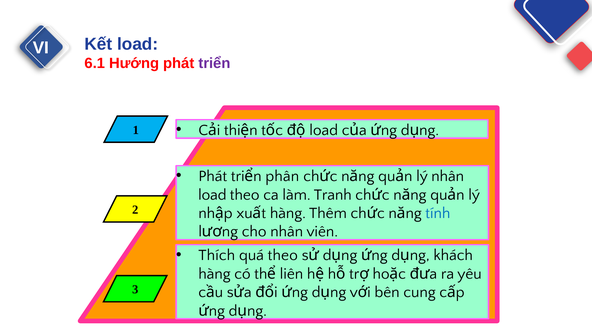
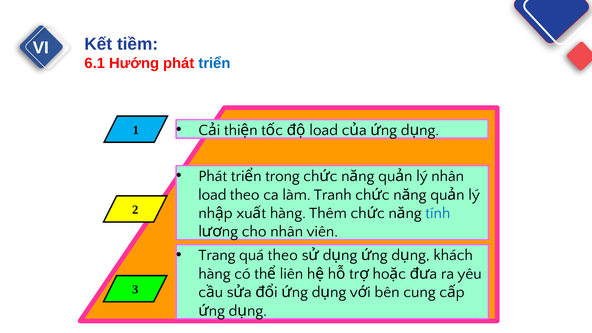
Kết load: load -> tiềm (138, 44)
triển colour: purple -> blue (215, 63)
phân: phân -> trong (282, 176)
Thích: Thích -> Trang (217, 255)
